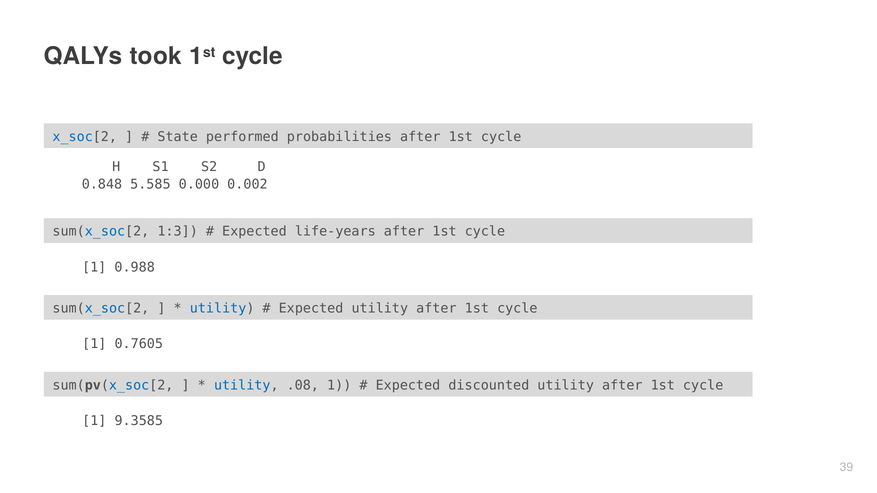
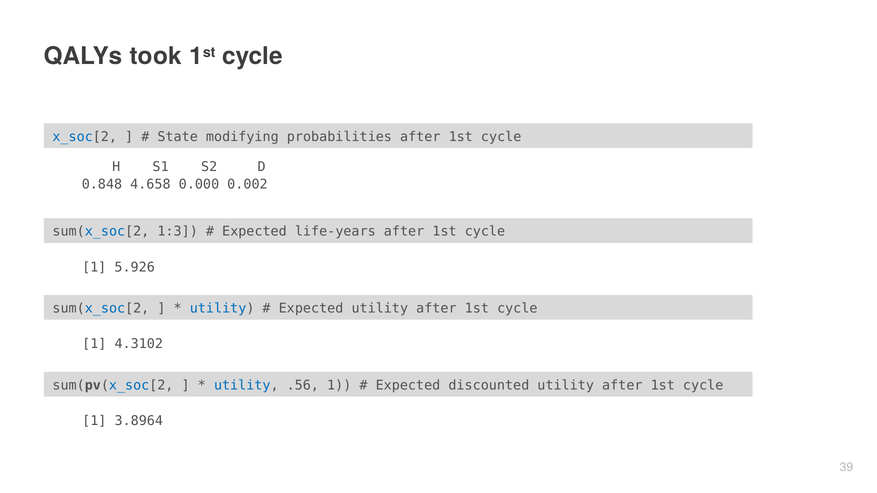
performed: performed -> modifying (242, 137)
5.585: 5.585 -> 4.658 (150, 185)
0.988: 0.988 -> 5.926 (135, 267)
0.7605: 0.7605 -> 4.3102 (139, 344)
.08: .08 -> .56 (303, 385)
9.3585: 9.3585 -> 3.8964 (139, 421)
